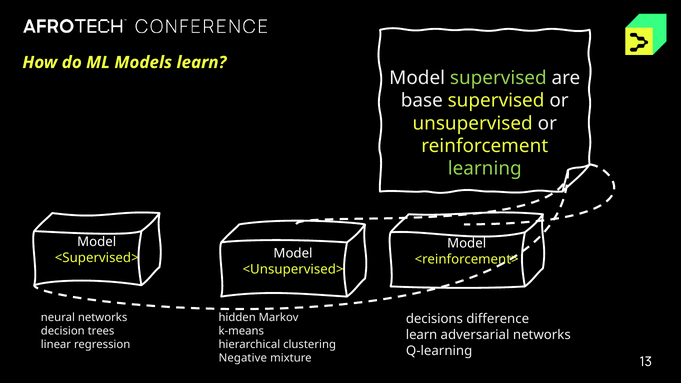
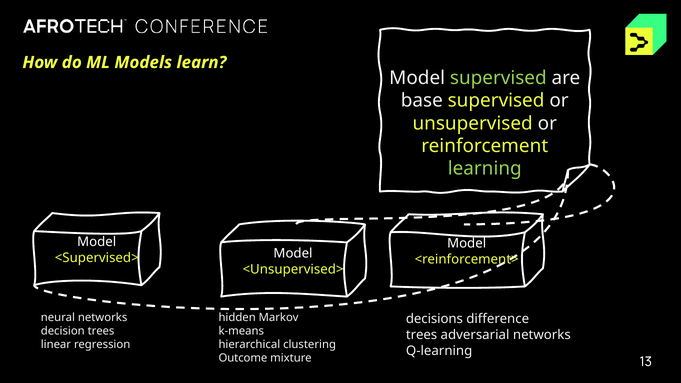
learn: learn -> trees (422, 335)
Negative: Negative -> Outcome (243, 358)
